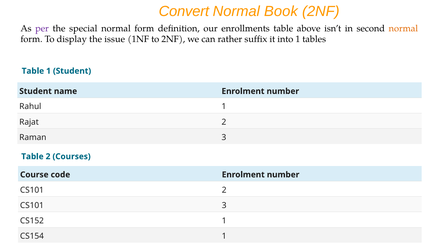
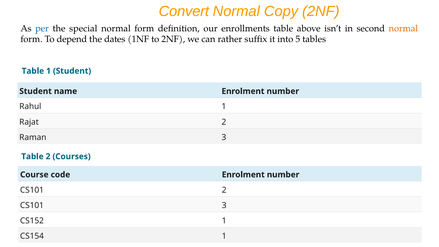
Book: Book -> Copy (281, 11)
per colour: purple -> blue (42, 28)
display: display -> depend (72, 39)
issue: issue -> dates (115, 39)
into 1: 1 -> 5 (298, 39)
